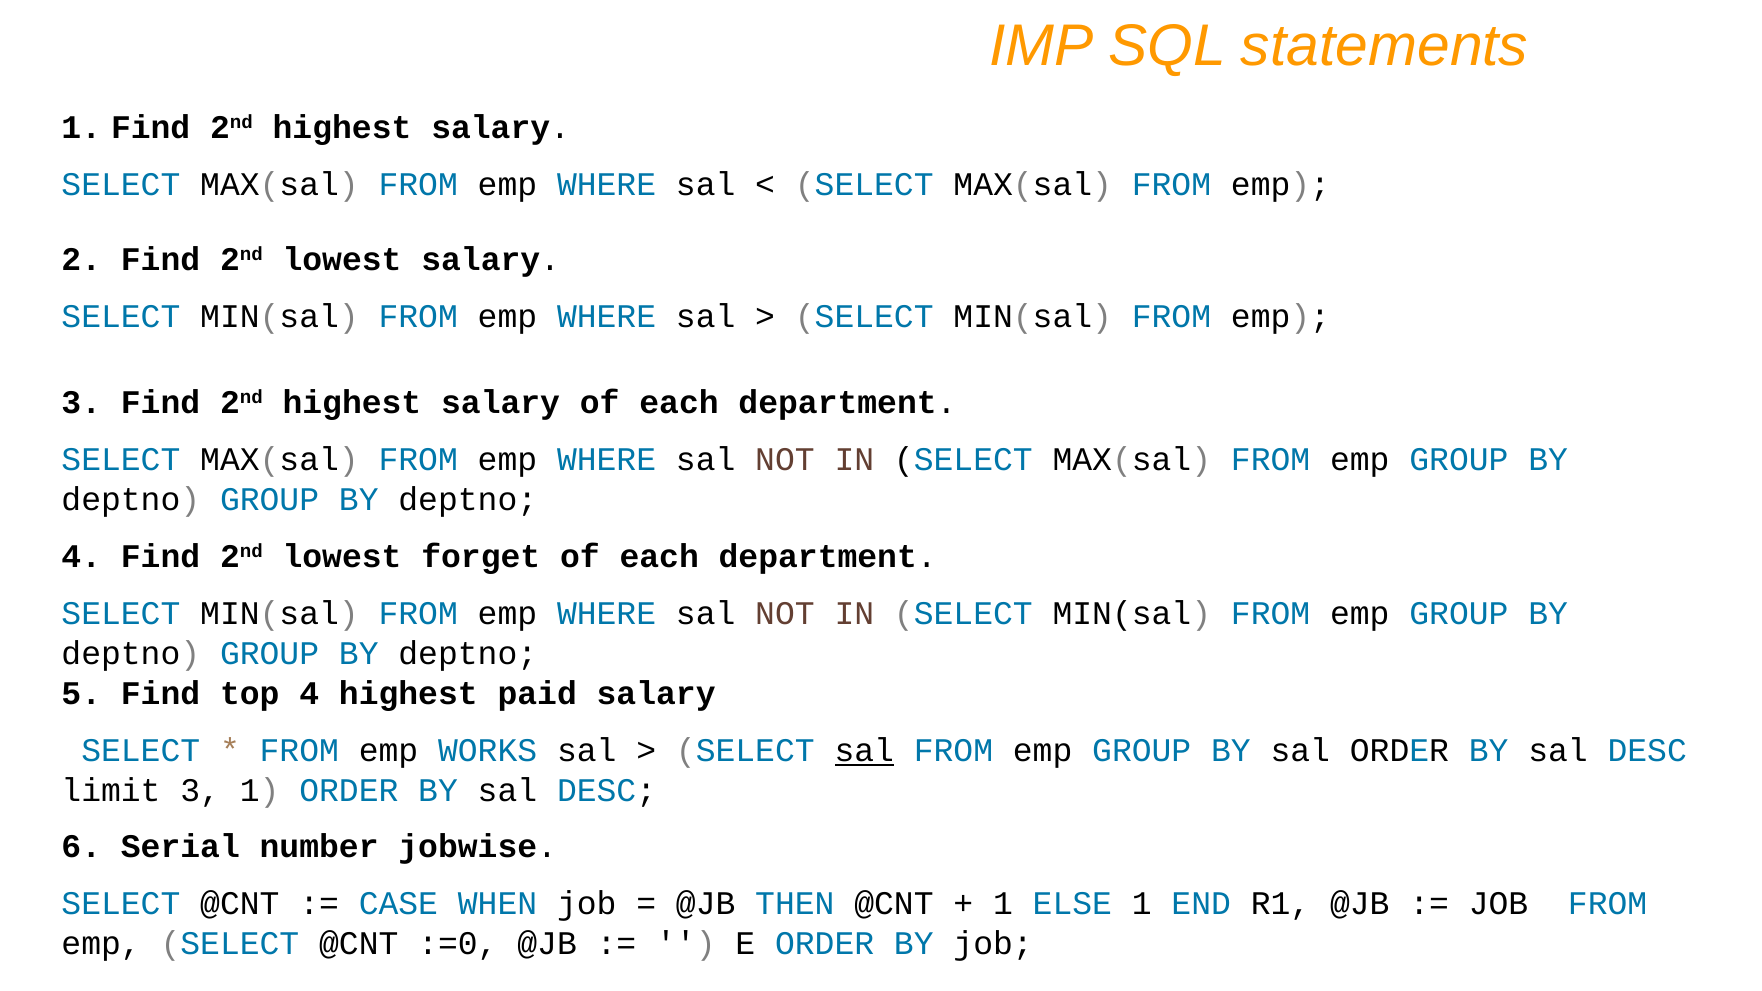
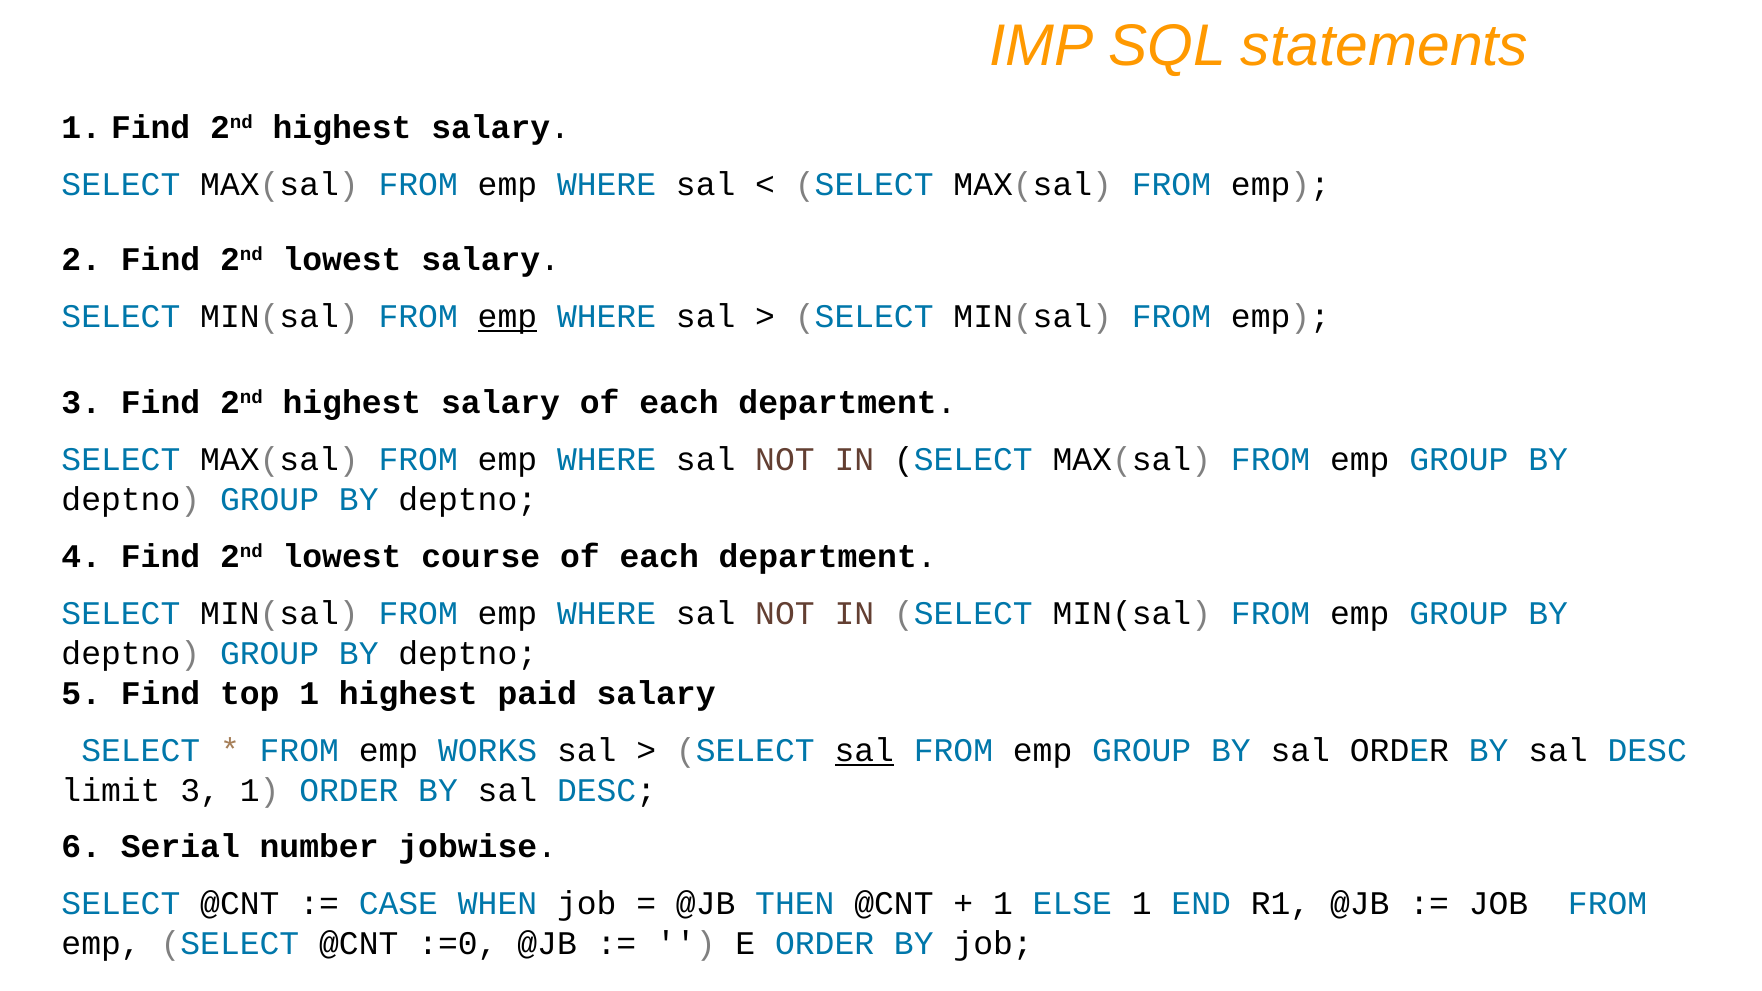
emp underline: none -> present (507, 317)
forget: forget -> course (481, 557)
top 4: 4 -> 1 (309, 694)
